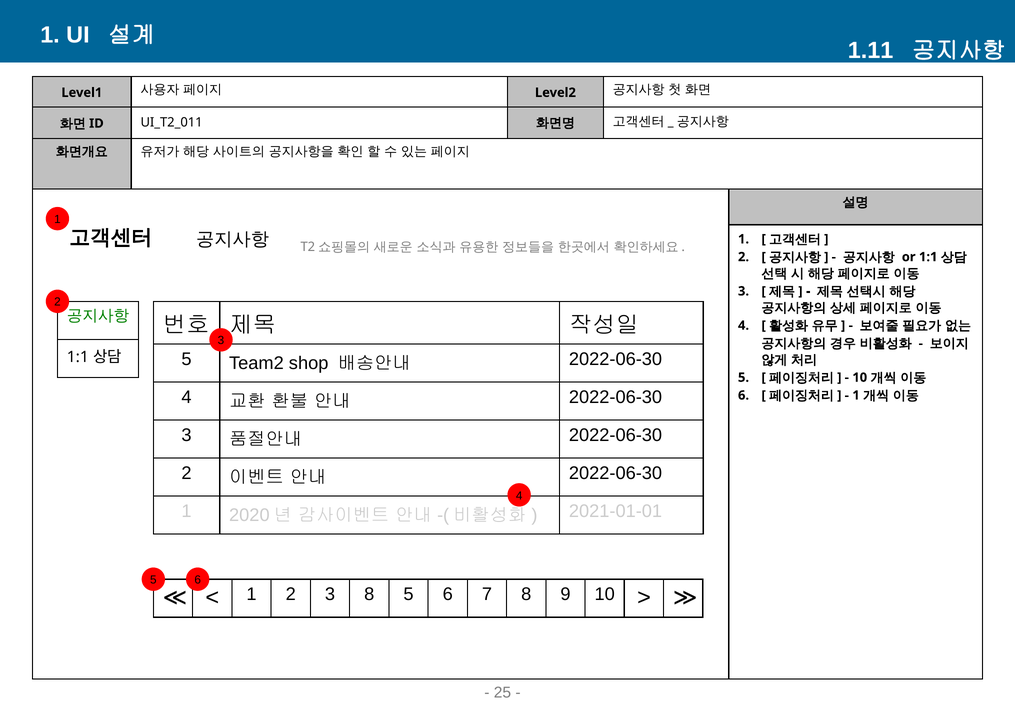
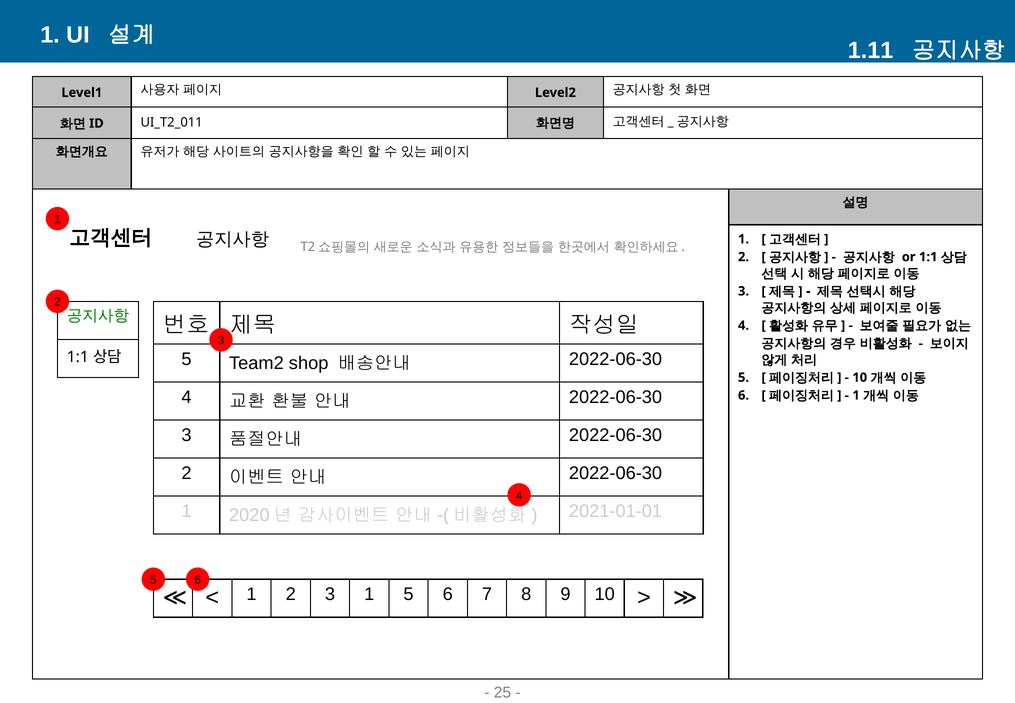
3 8: 8 -> 1 (369, 594)
